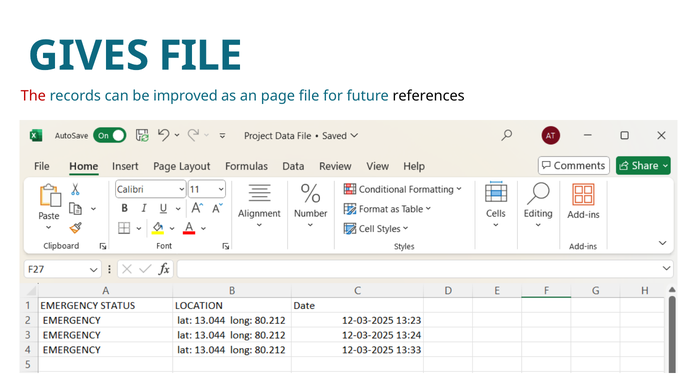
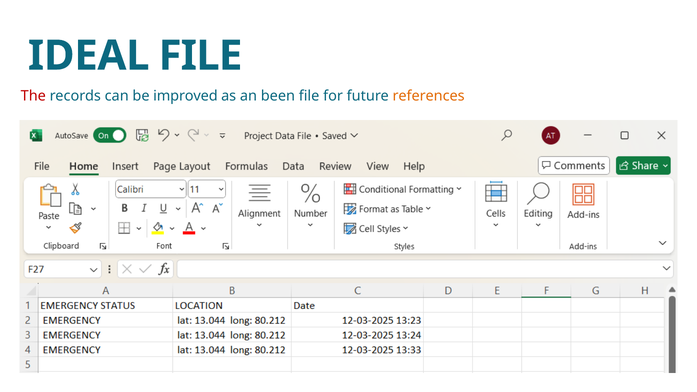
GIVES: GIVES -> IDEAL (89, 56)
page: page -> been (278, 96)
references colour: black -> orange (429, 96)
